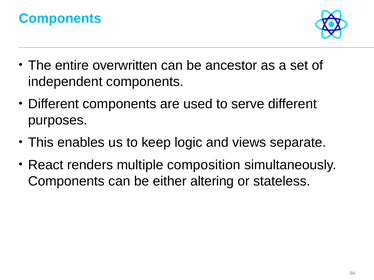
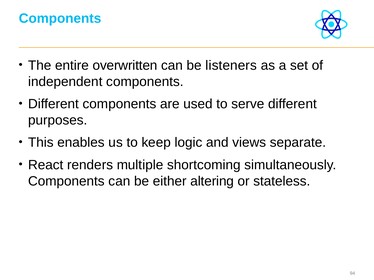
ancestor: ancestor -> listeners (231, 66)
composition: composition -> shortcoming (204, 165)
